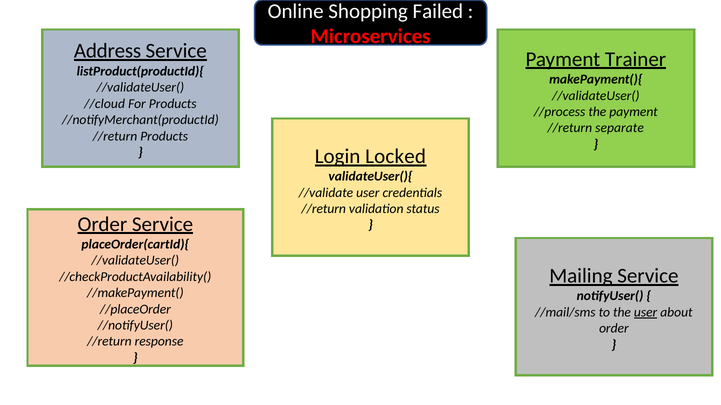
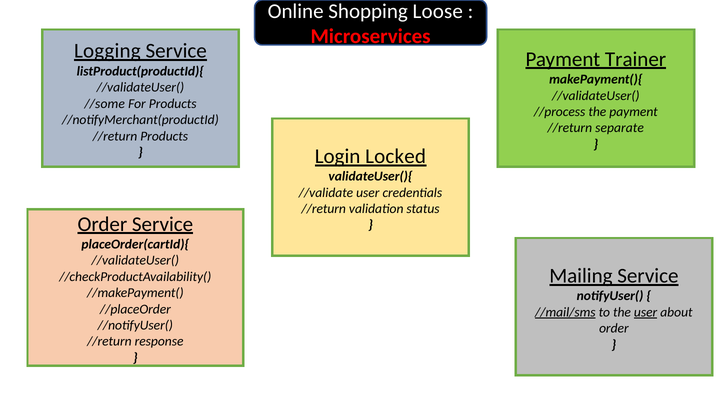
Failed: Failed -> Loose (438, 11)
Address: Address -> Logging (107, 51)
//cloud: //cloud -> //some (105, 104)
//mail/sms underline: none -> present (565, 313)
